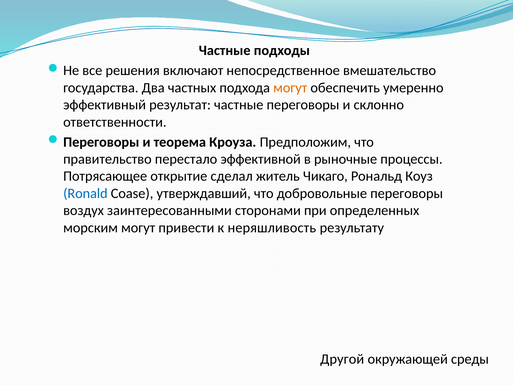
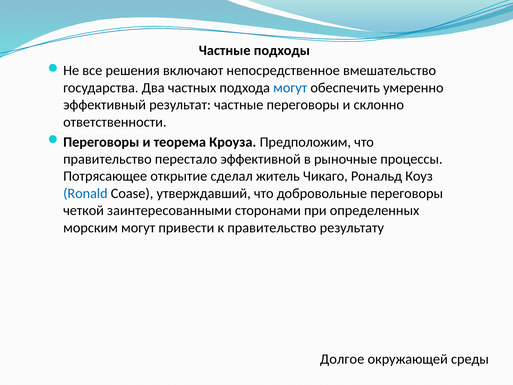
могут colour: orange -> blue (290, 88)
воздух: воздух -> четкой (84, 210)
к неряшливость: неряшливость -> правительство (272, 228)
Другой: Другой -> Долгое (342, 359)
